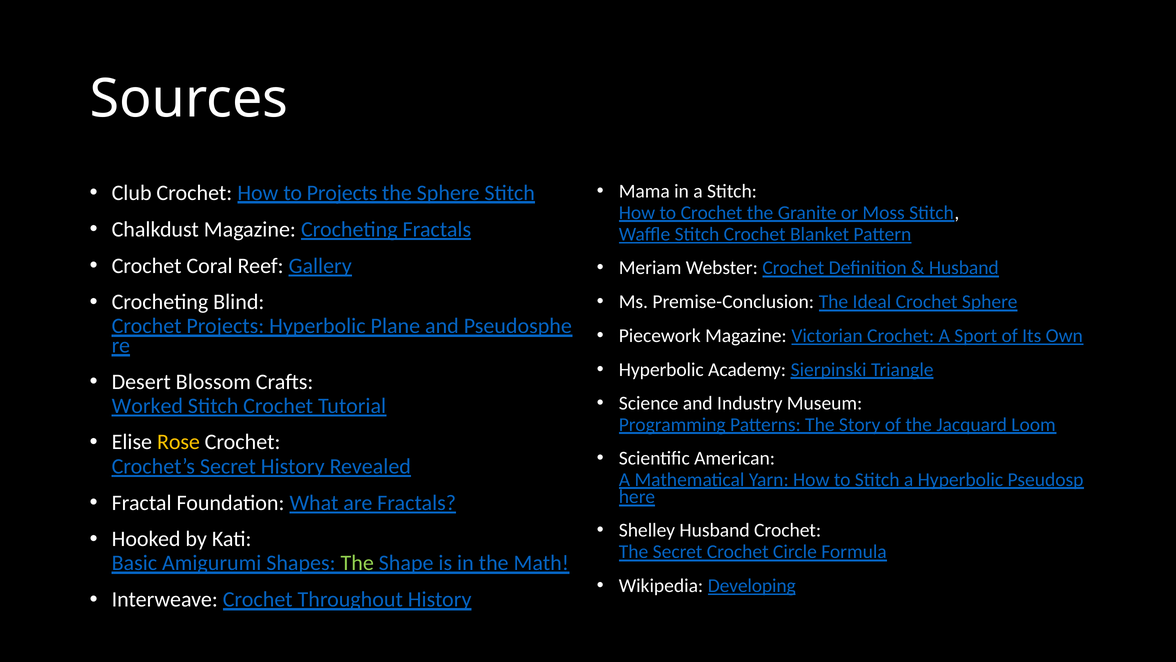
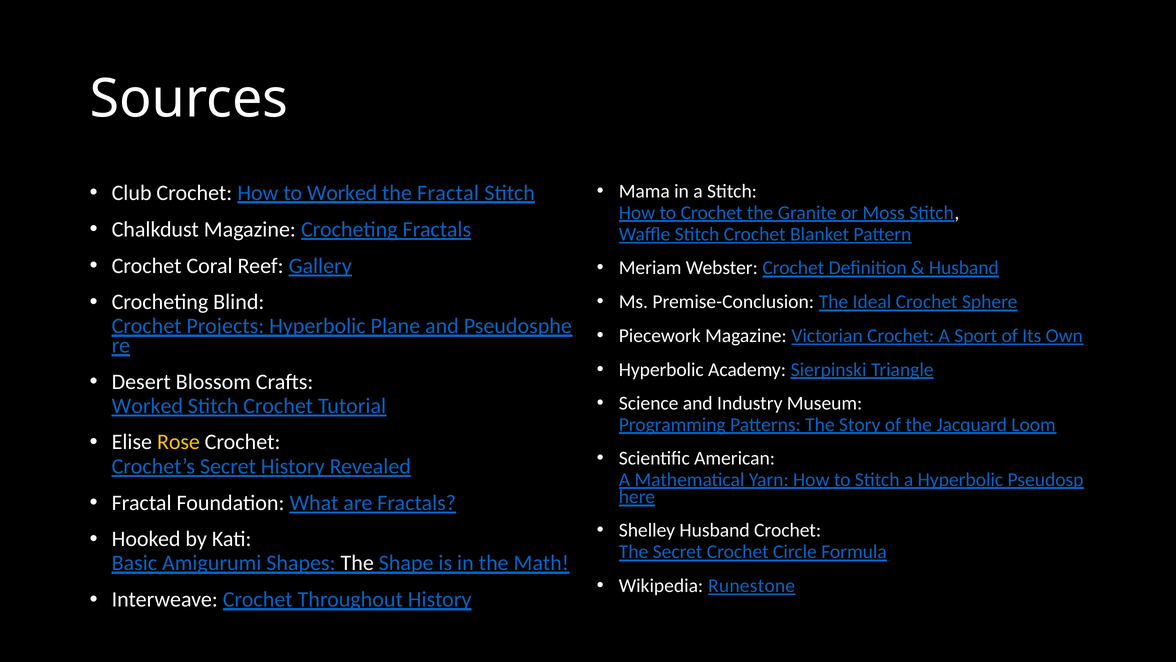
to Projects: Projects -> Worked (342, 193)
the Sphere: Sphere -> Fractal (448, 193)
The colour: light green -> white (357, 563)
Developing: Developing -> Runestone (752, 585)
